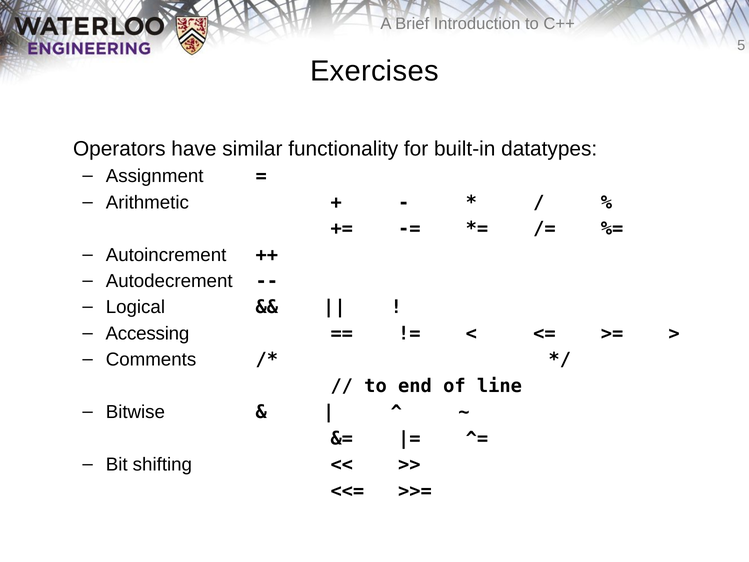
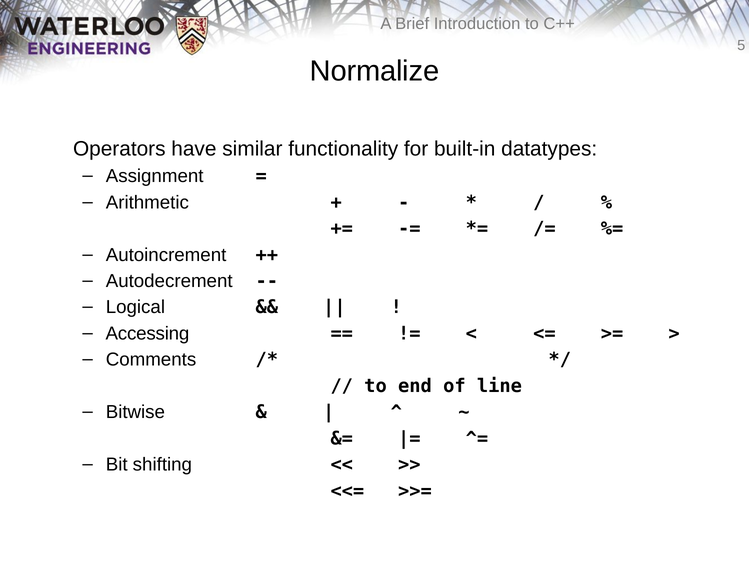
Exercises: Exercises -> Normalize (375, 71)
